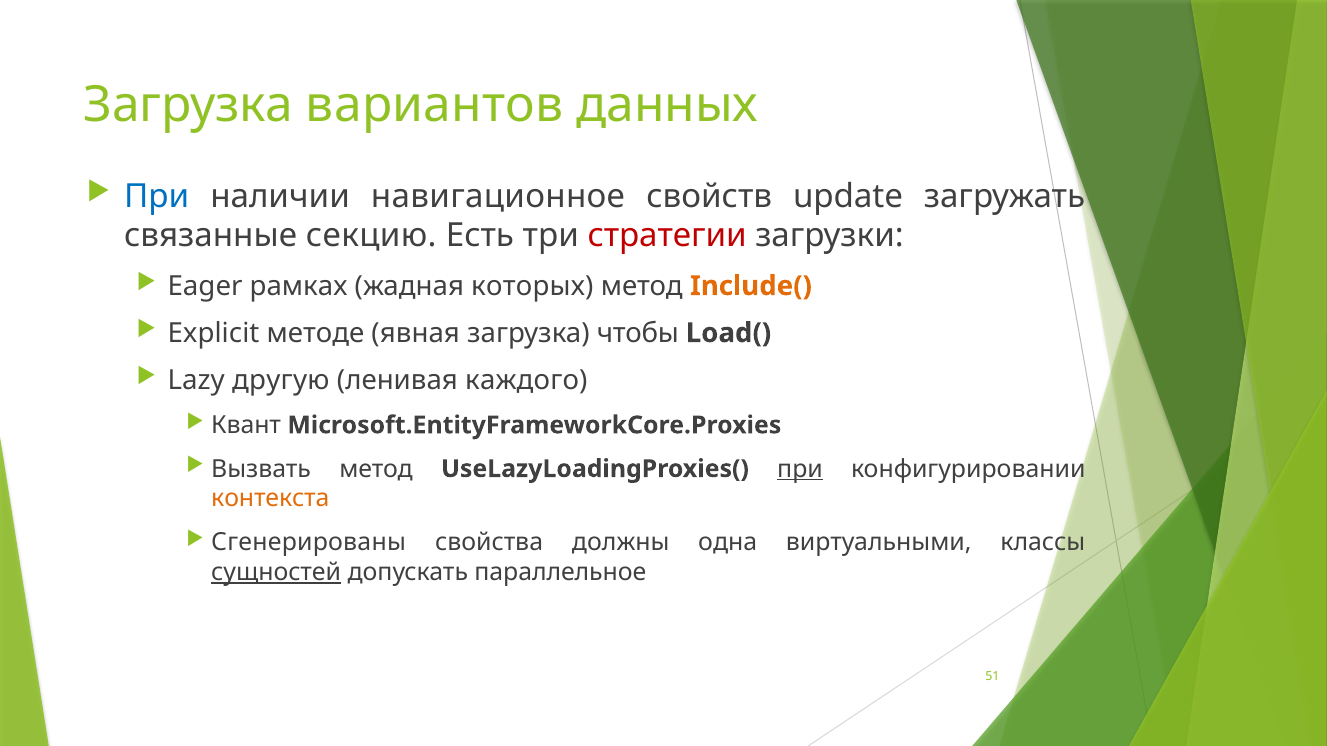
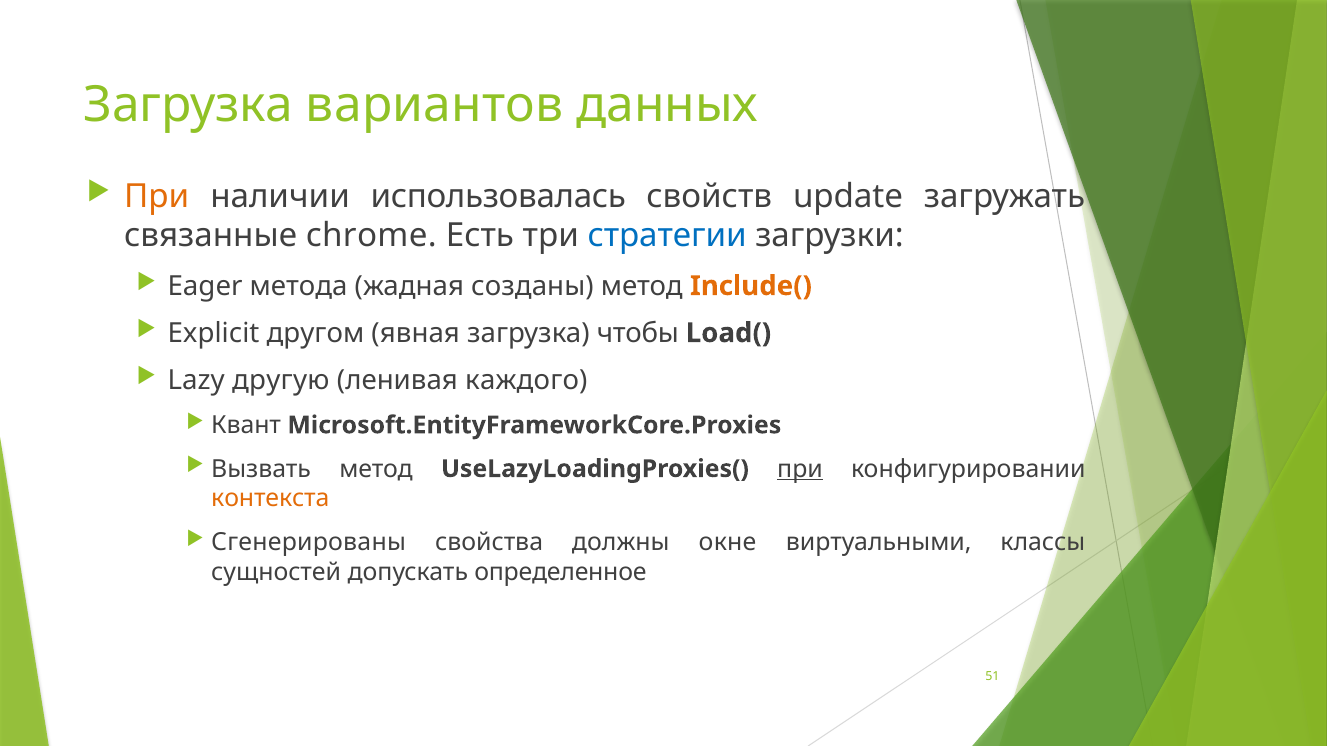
При colour: blue -> orange (157, 196)
навигационное: навигационное -> использовалась (498, 196)
секцию: секцию -> chrome (371, 236)
стратегии colour: red -> blue (667, 236)
рамках: рамках -> метода (299, 286)
которых: которых -> созданы (532, 286)
методе: методе -> другом (315, 333)
одна: одна -> окне (728, 543)
сущностей underline: present -> none (276, 572)
параллельное: параллельное -> определенное (560, 572)
